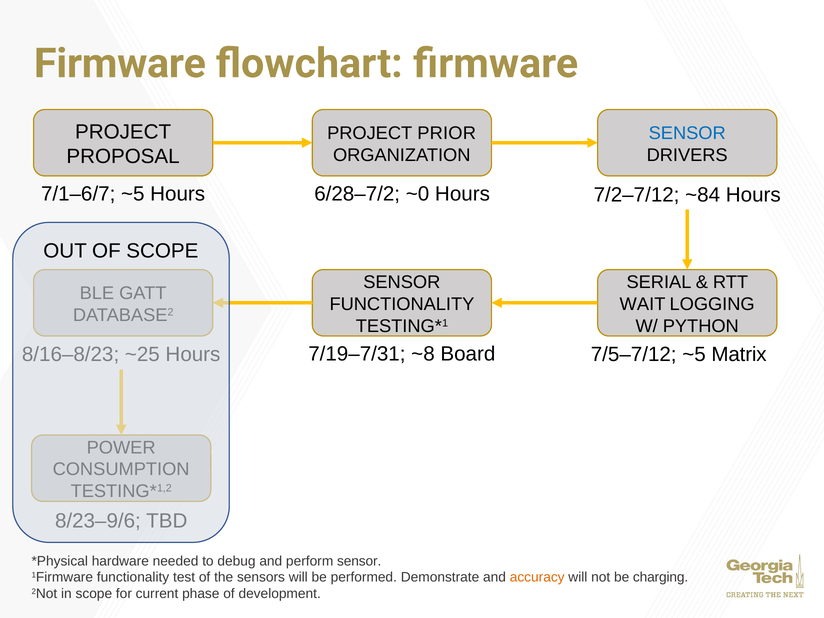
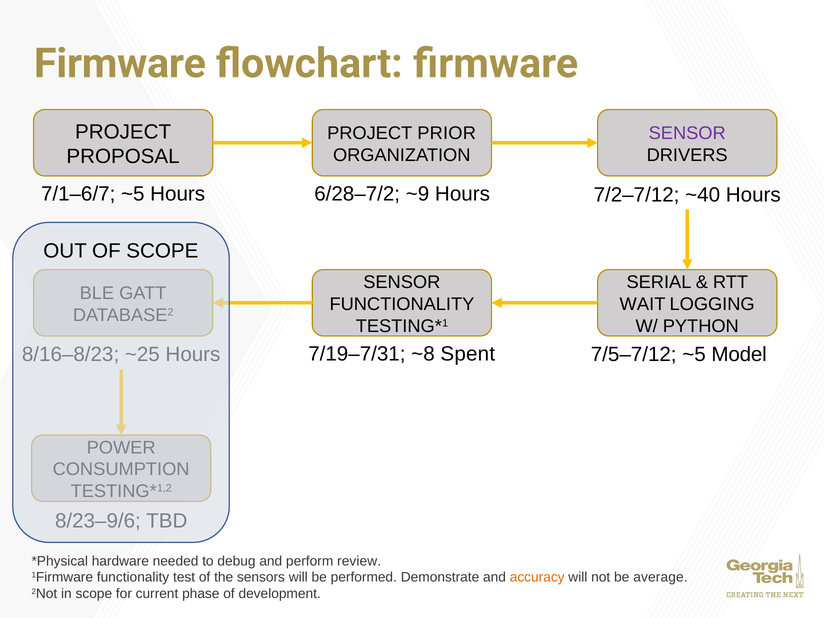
SENSOR colour: blue -> purple (687, 133)
~0: ~0 -> ~9 (418, 194)
~84: ~84 -> ~40 (703, 195)
Board: Board -> Spent (468, 354)
Matrix: Matrix -> Model (739, 354)
perform sensor: sensor -> review (359, 561)
charging: charging -> average (660, 577)
